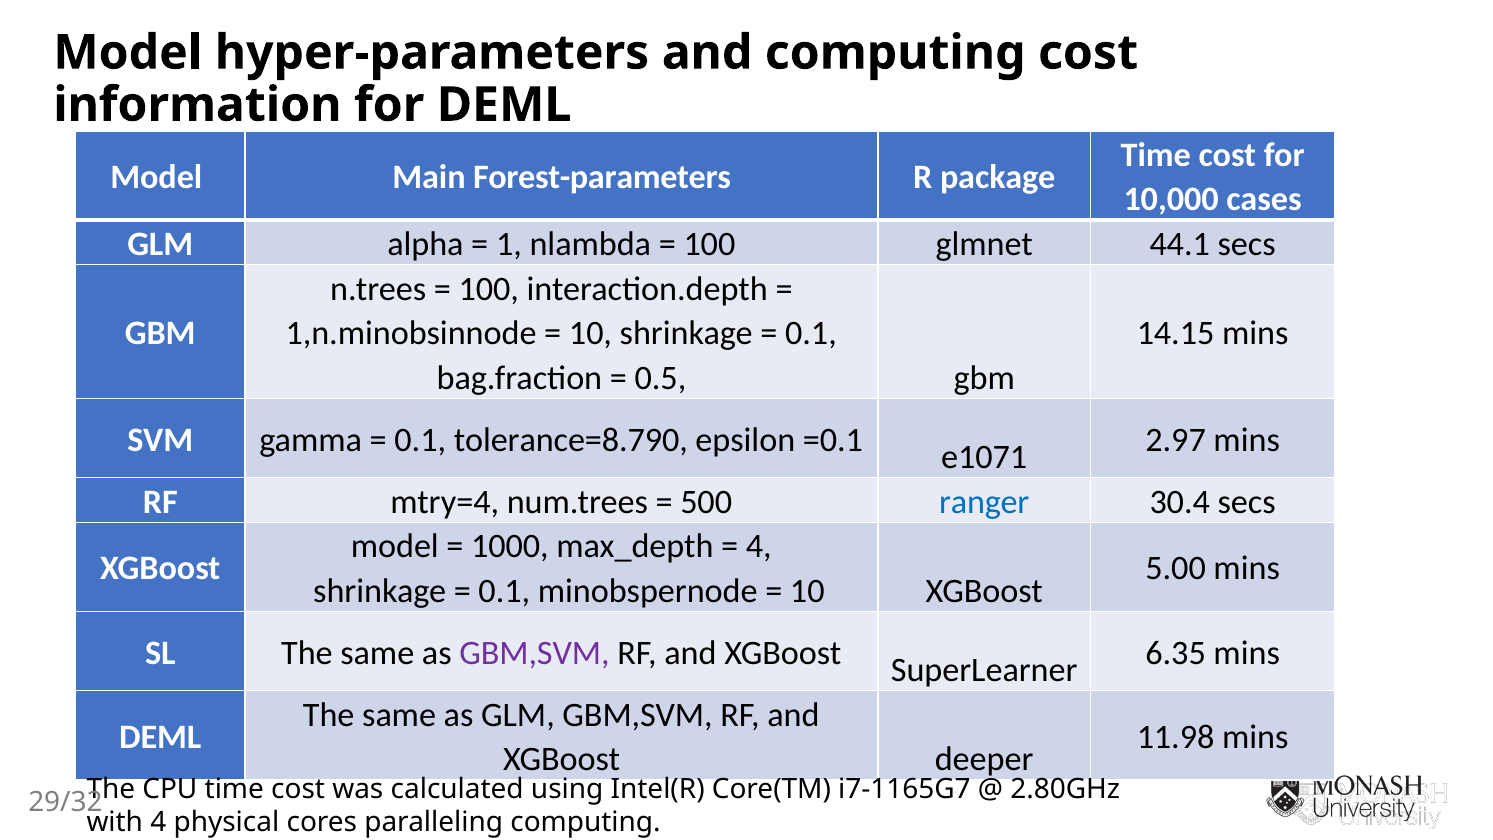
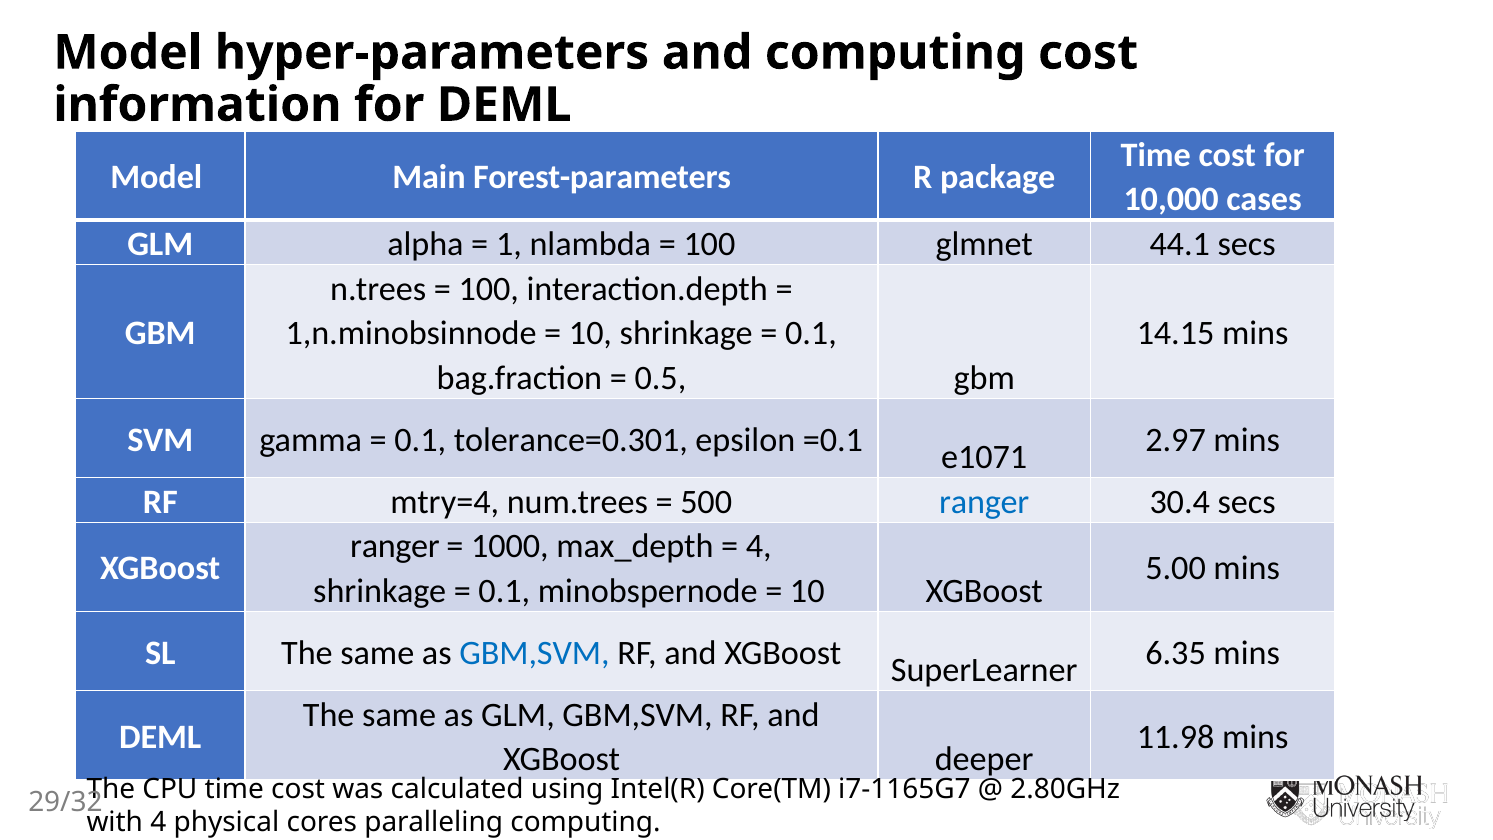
tolerance=8.790: tolerance=8.790 -> tolerance=0.301 (571, 440)
model: model -> ranger (395, 546)
GBM,SVM colour: purple -> blue (535, 653)
